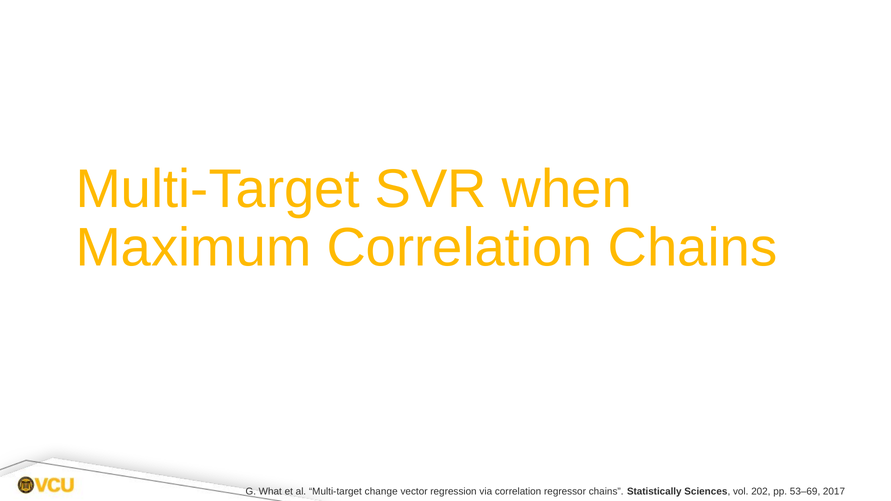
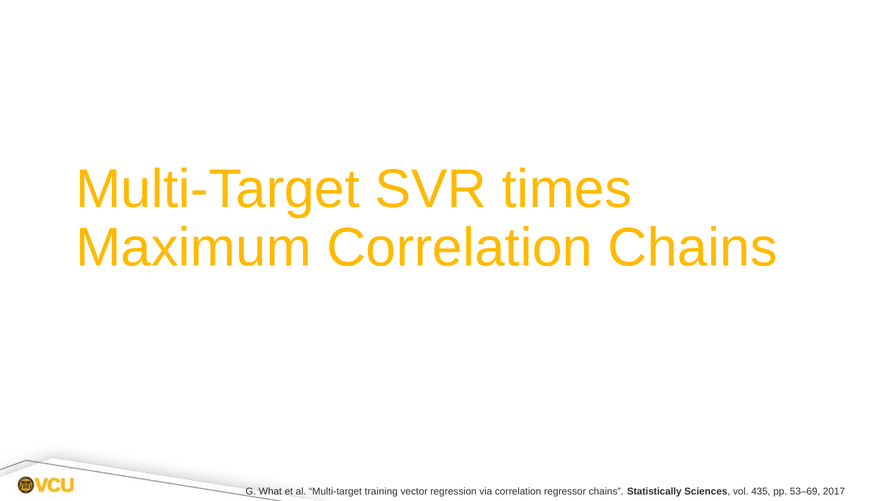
when: when -> times (567, 189)
change: change -> training (381, 492)
202: 202 -> 435 (761, 492)
